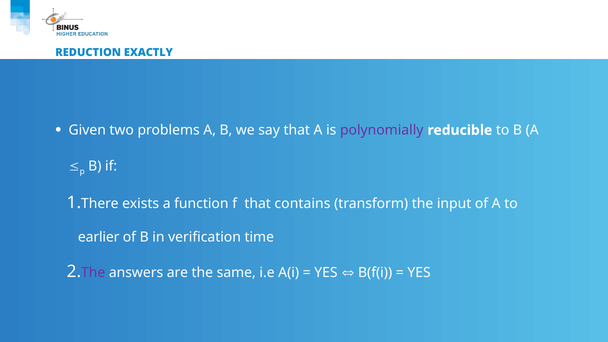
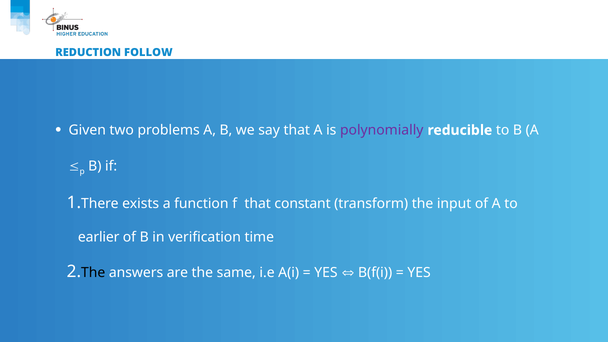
EXACTLY: EXACTLY -> FOLLOW (148, 53)
contains: contains -> constant (303, 204)
The colour: purple -> black (93, 273)
